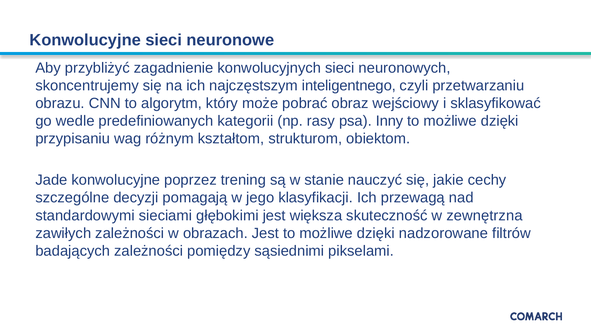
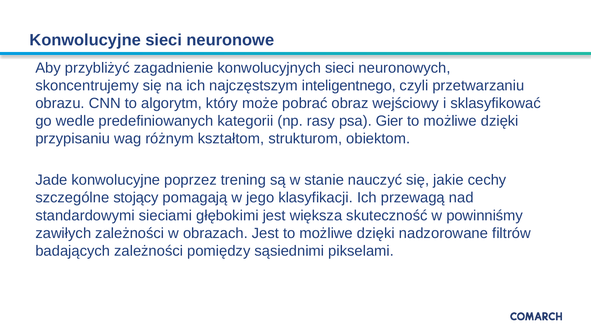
Inny: Inny -> Gier (390, 121)
decyzji: decyzji -> stojący (136, 198)
zewnętrzna: zewnętrzna -> powinniśmy (485, 216)
